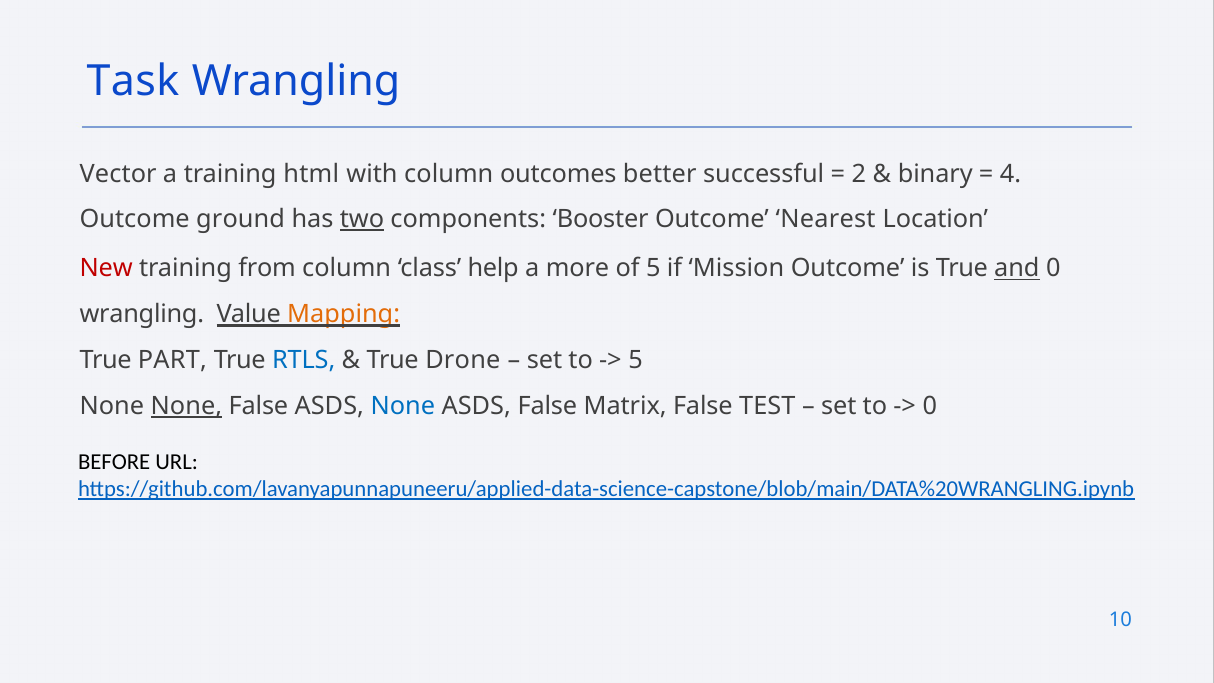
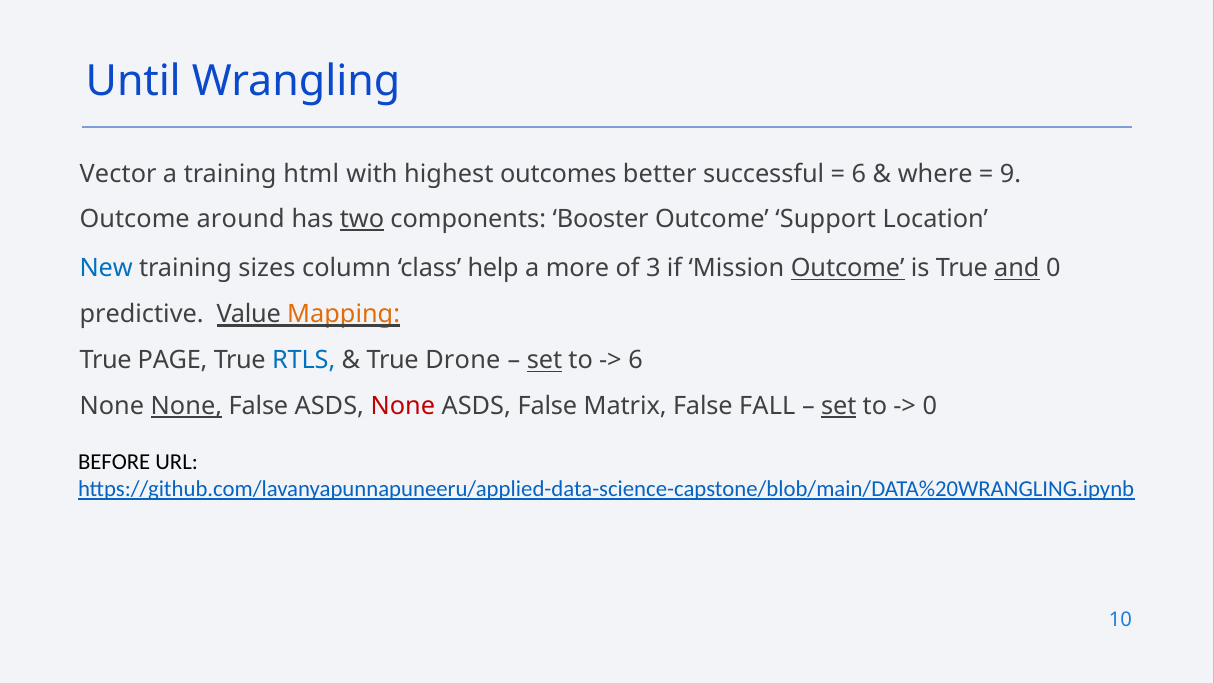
Task: Task -> Until (133, 81)
with column: column -> highest (449, 174)
2: 2 -> 6 (859, 174)
binary: binary -> where (935, 174)
4: 4 -> 9 (1010, 174)
ground: ground -> around (241, 219)
Nearest: Nearest -> Support (826, 219)
New colour: red -> blue (106, 268)
from: from -> sizes (267, 268)
of 5: 5 -> 3 (653, 268)
Outcome underline: none -> present (848, 268)
wrangling: wrangling -> predictive (142, 314)
PART: PART -> PAGE (173, 360)
set underline: none -> present (545, 360)
5: 5 -> 6 (636, 360)
None colour: blue -> red (403, 406)
TEST: TEST -> FALL (767, 406)
set underline: none -> present (839, 406)
